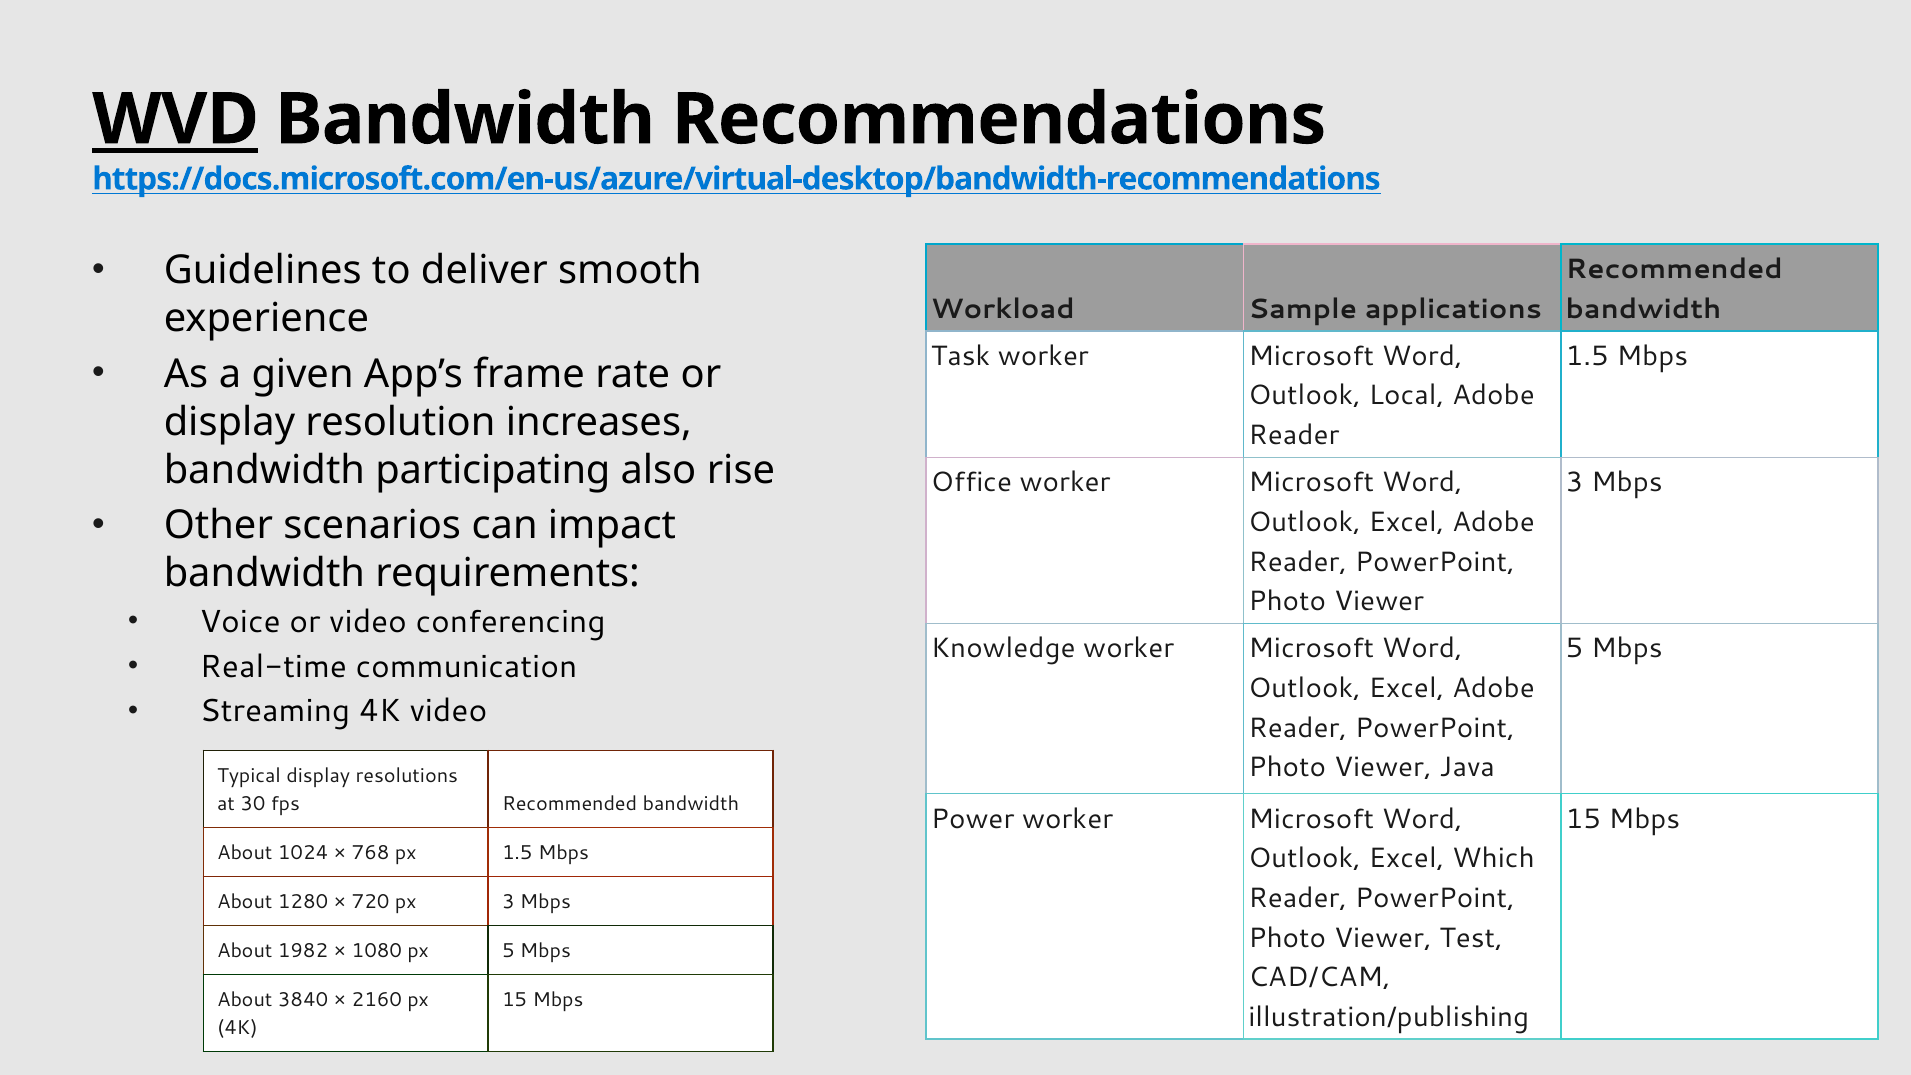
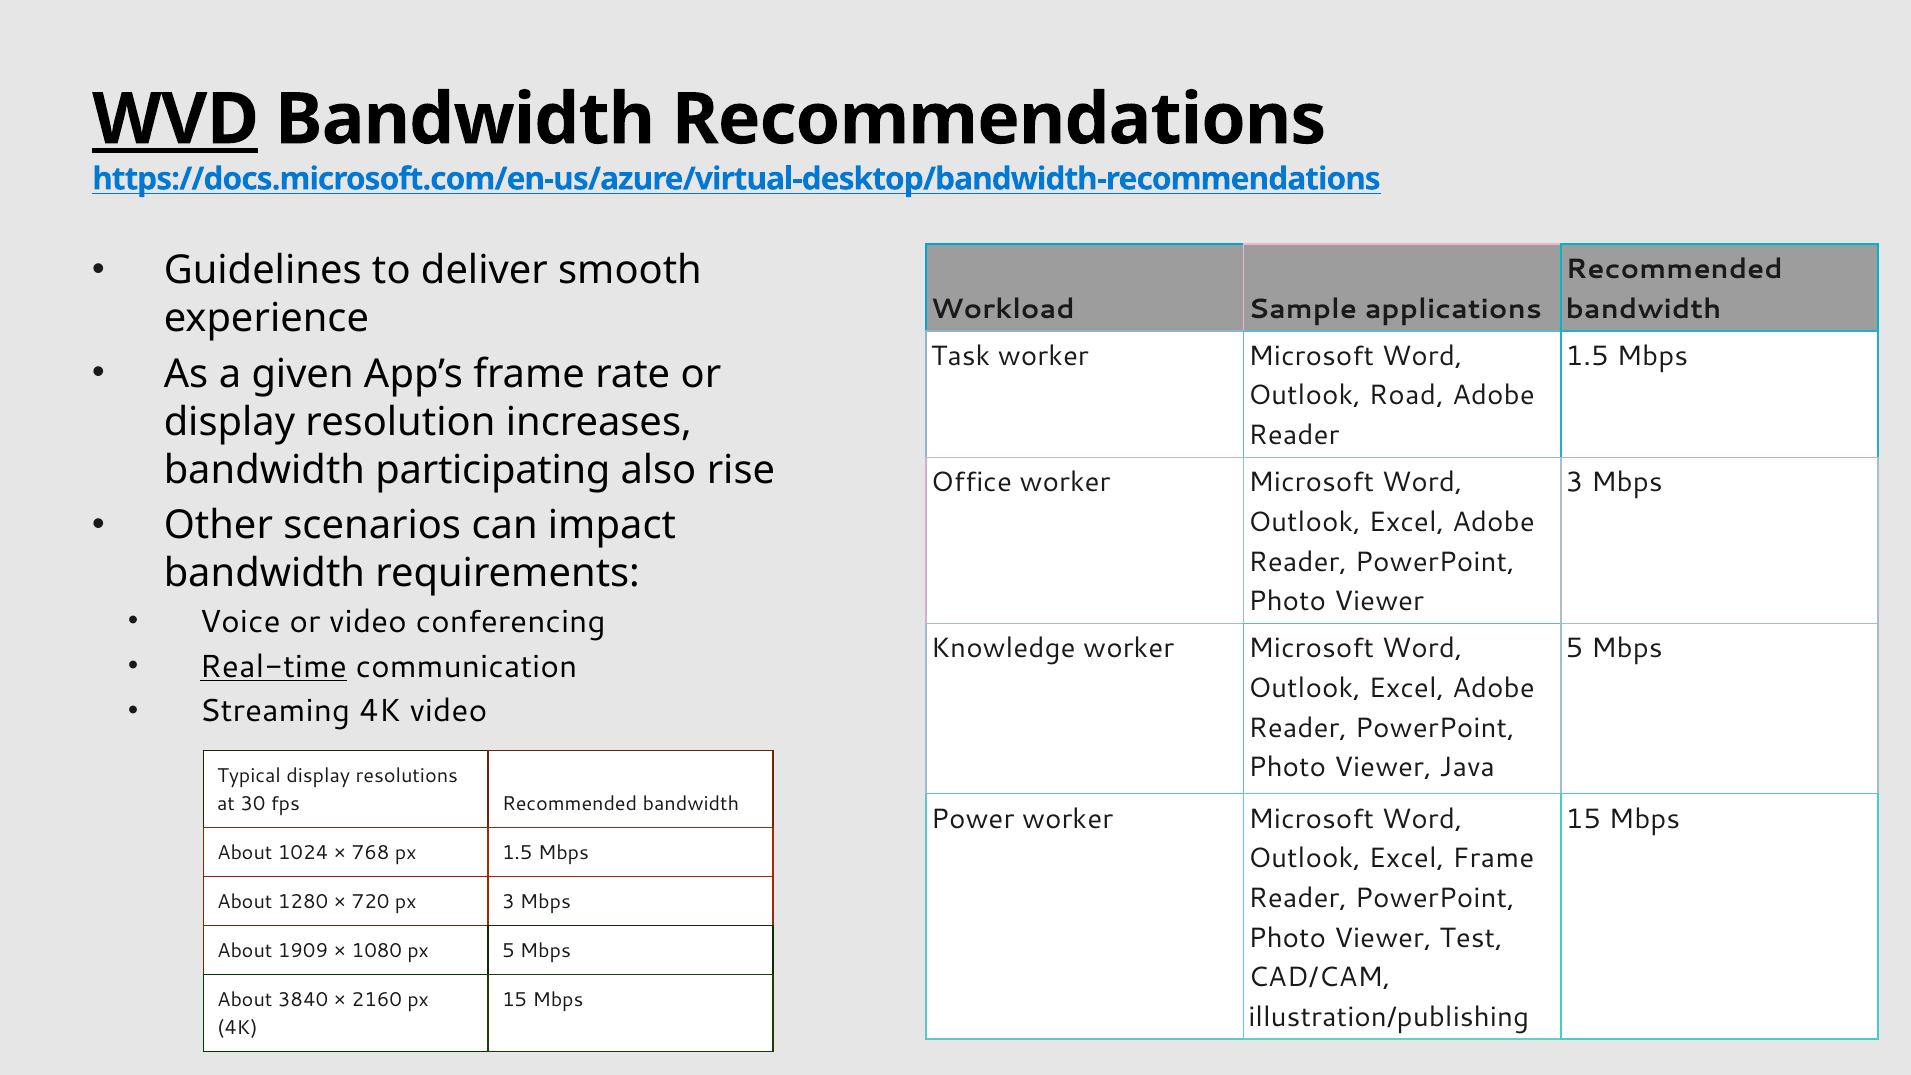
Local: Local -> Road (1406, 396)
Real-time underline: none -> present (273, 667)
Excel Which: Which -> Frame (1493, 859)
1982: 1982 -> 1909 (303, 951)
